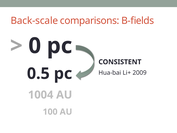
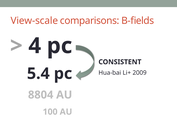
Back-scale: Back-scale -> View-scale (34, 21)
0: 0 -> 4 (35, 46)
0.5: 0.5 -> 5.4 (38, 73)
1004: 1004 -> 8804 (41, 95)
